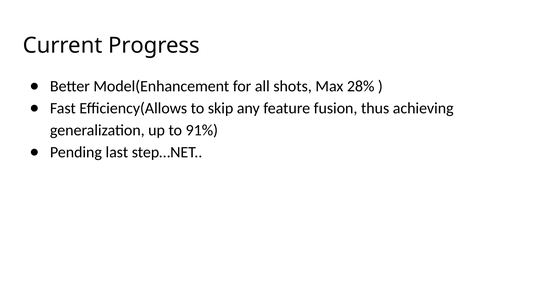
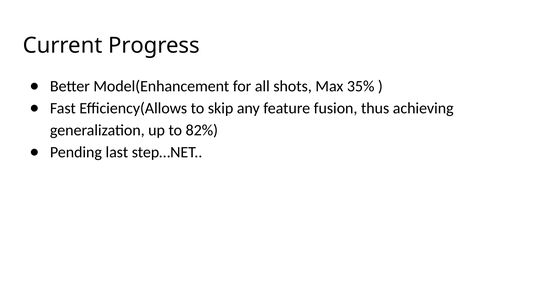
28%: 28% -> 35% (361, 86)
91%: 91% -> 82% (202, 130)
